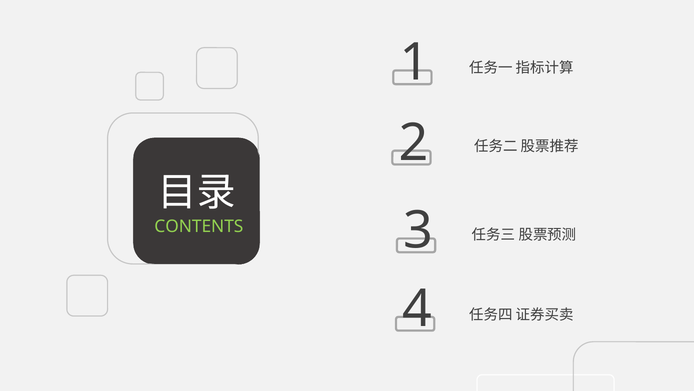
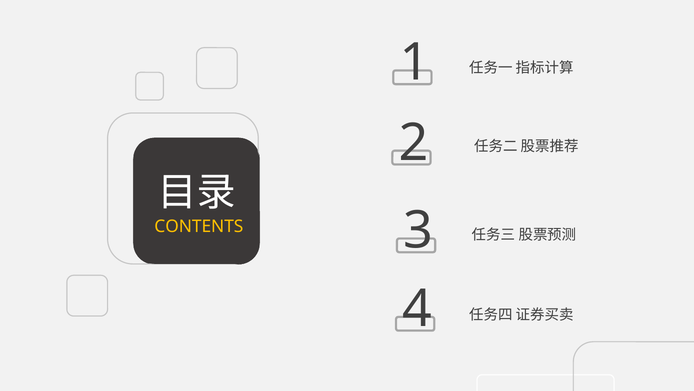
CONTENTS colour: light green -> yellow (199, 226)
